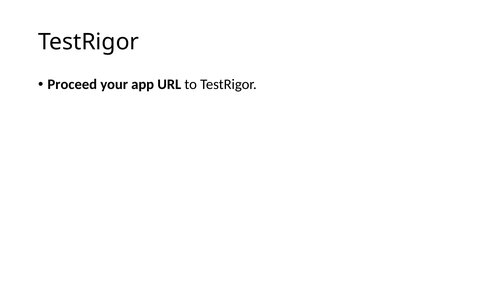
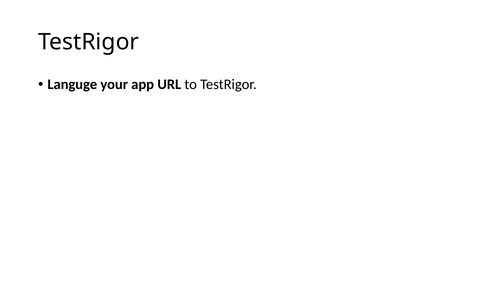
Proceed: Proceed -> Languge (72, 85)
